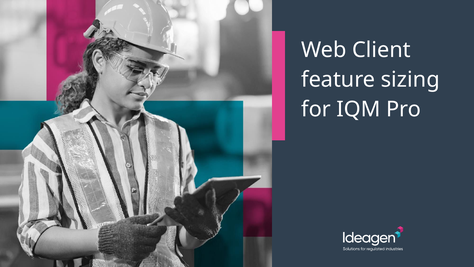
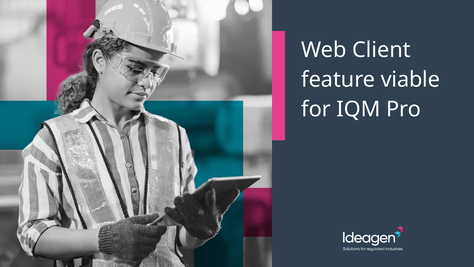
sizing: sizing -> viable (410, 80)
